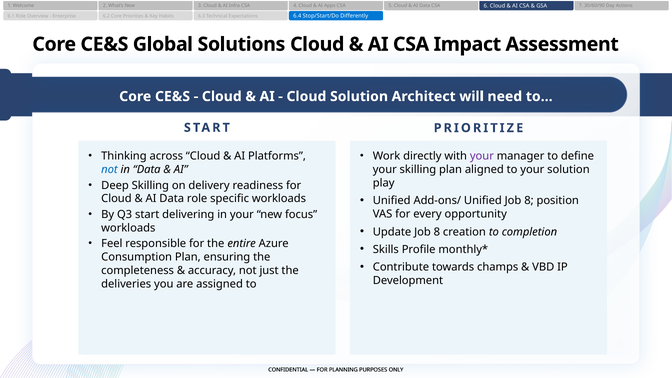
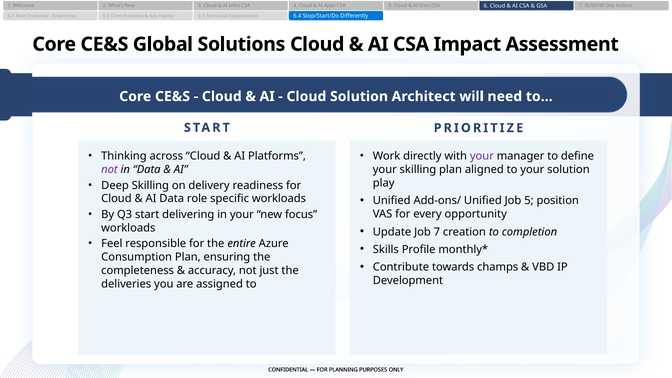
not colour: blue -> purple (109, 170)
Unified Job 8: 8 -> 5 (529, 201)
Update Job 8: 8 -> 7 (437, 232)
